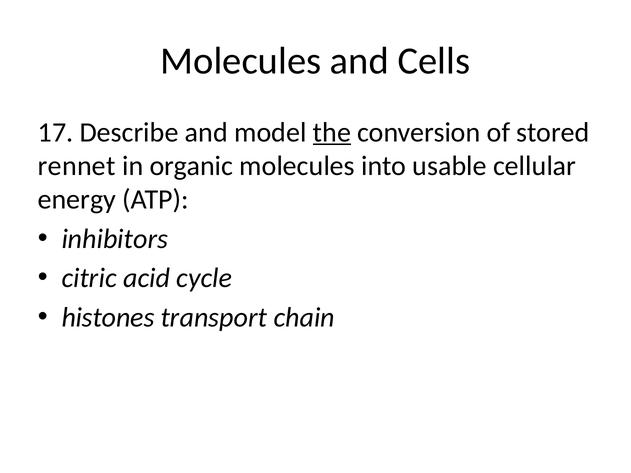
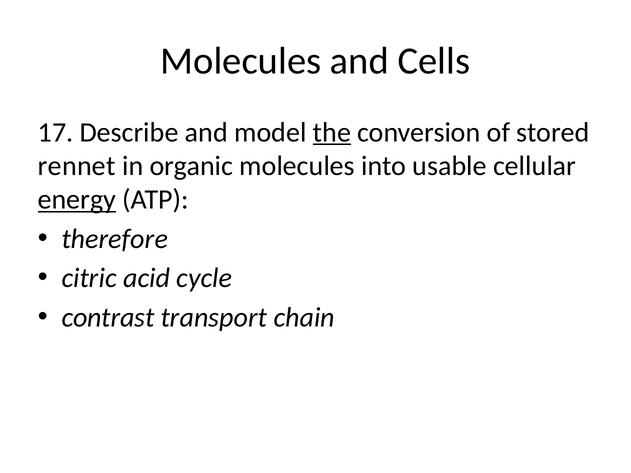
energy underline: none -> present (77, 200)
inhibitors: inhibitors -> therefore (115, 239)
histones: histones -> contrast (108, 318)
